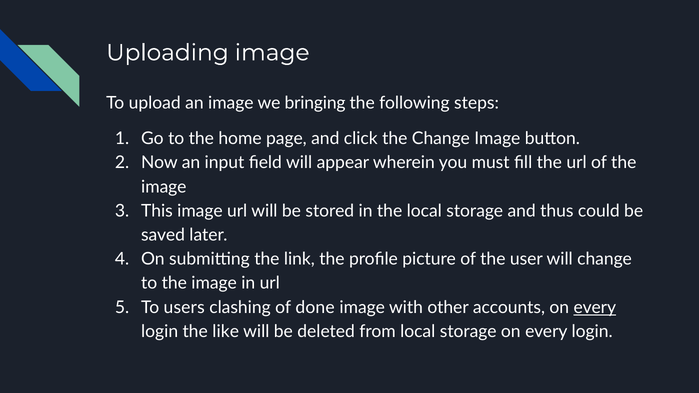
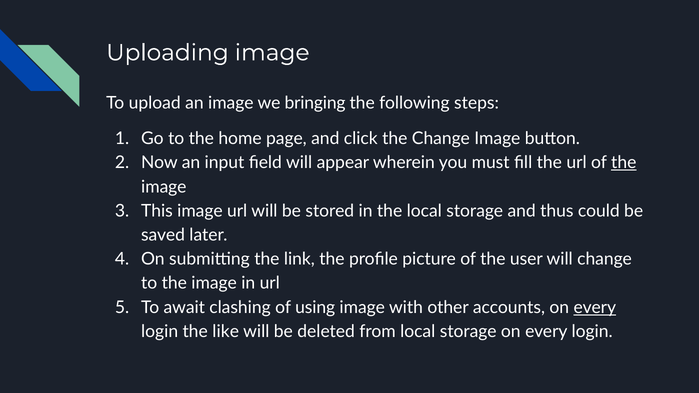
the underline: none -> present (624, 163)
users: users -> await (184, 307)
done: done -> using (315, 307)
